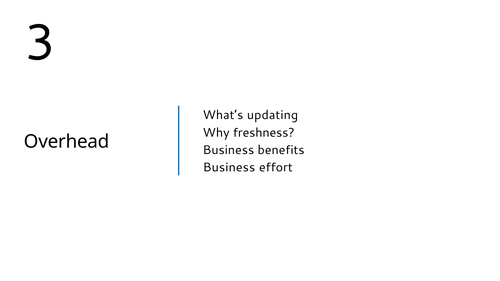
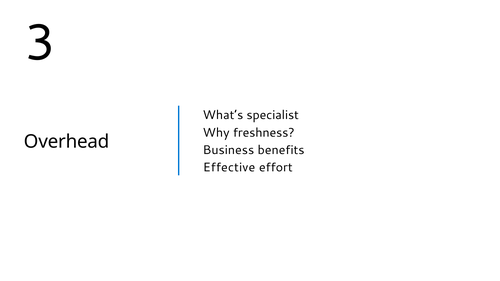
updating: updating -> specialist (273, 115)
Business: Business -> Effective (229, 168)
